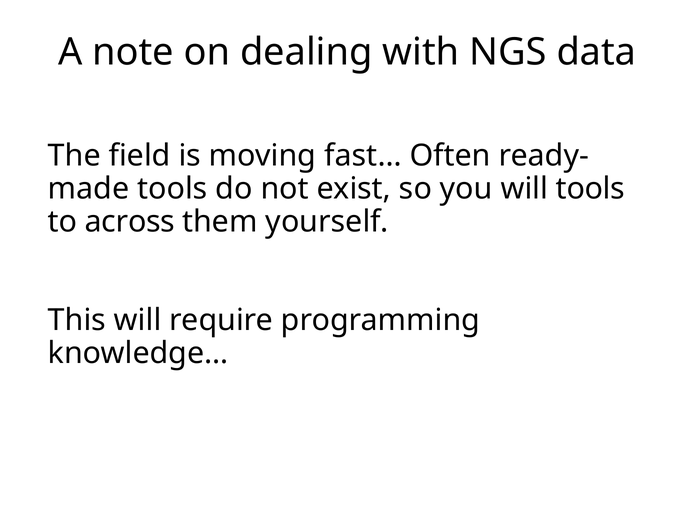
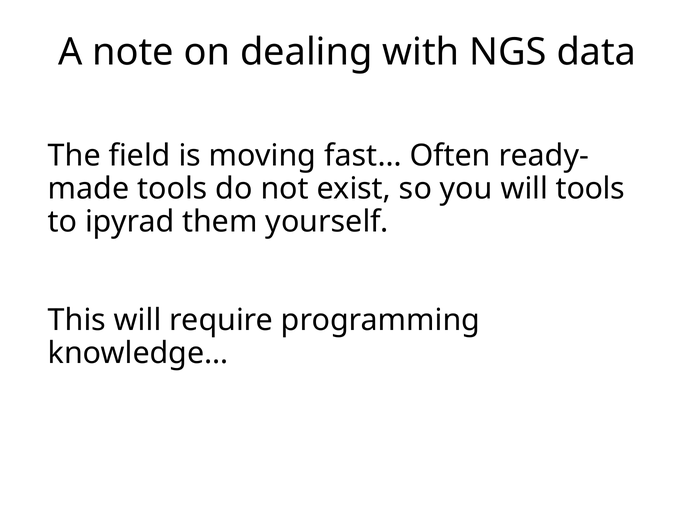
across: across -> ipyrad (130, 221)
